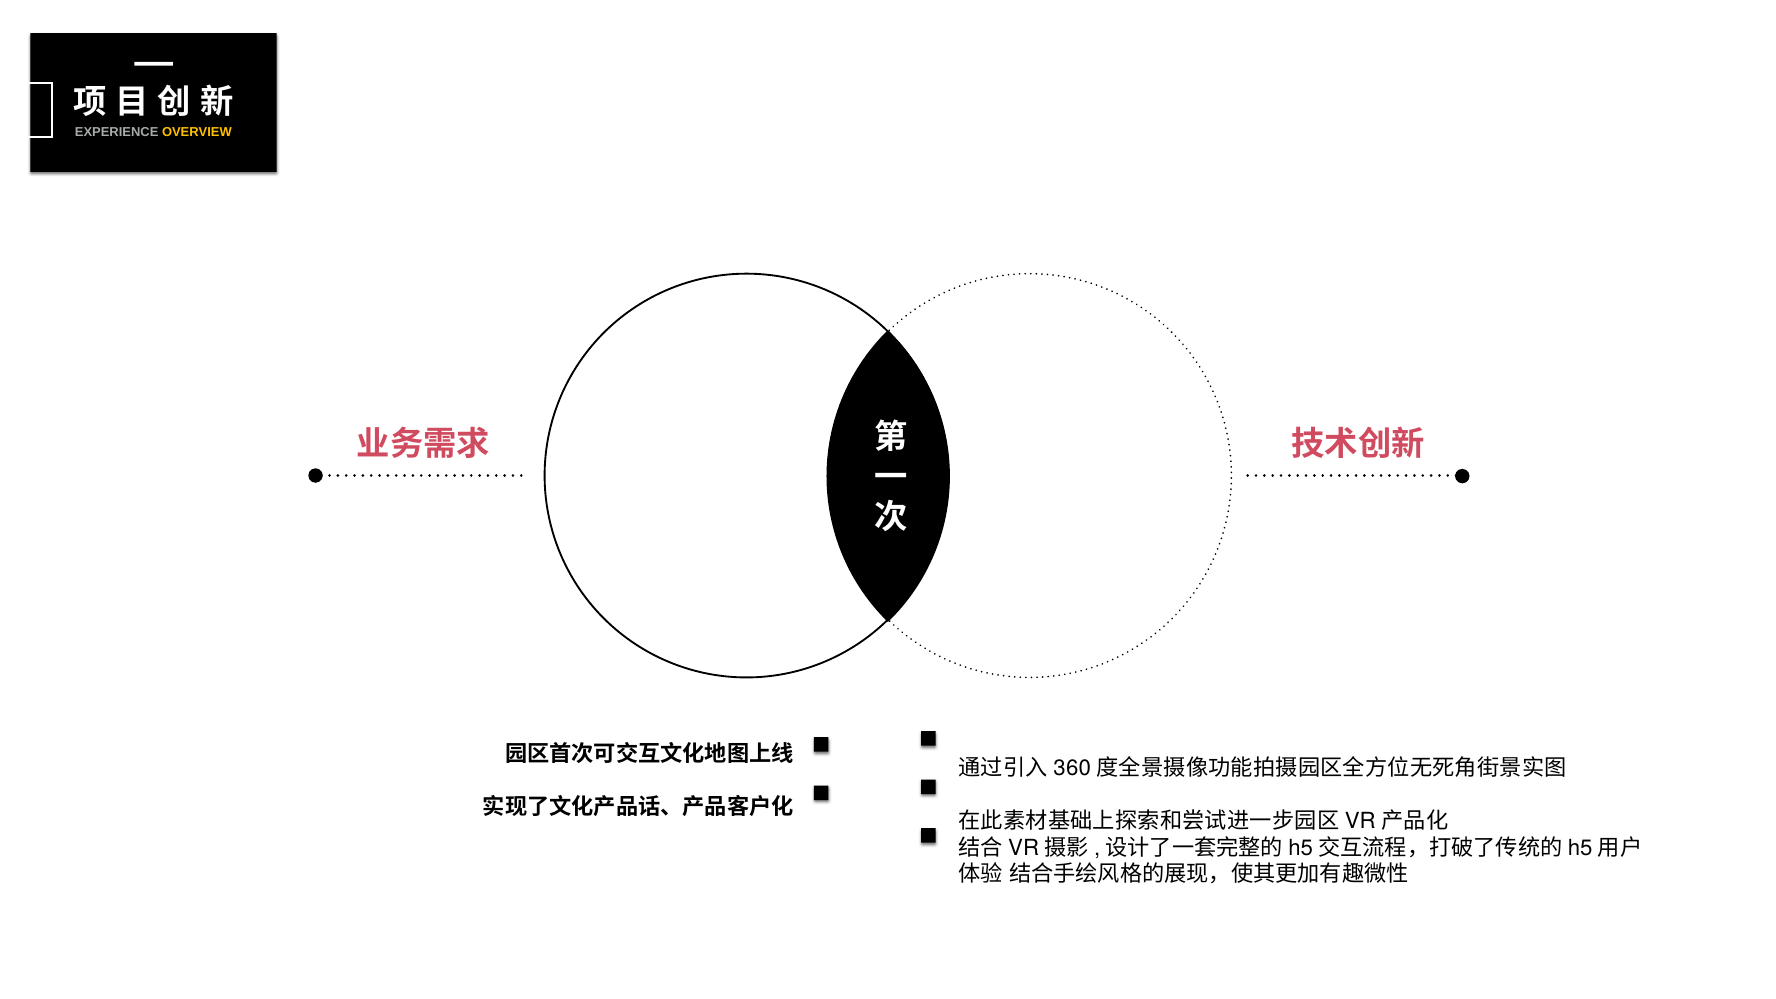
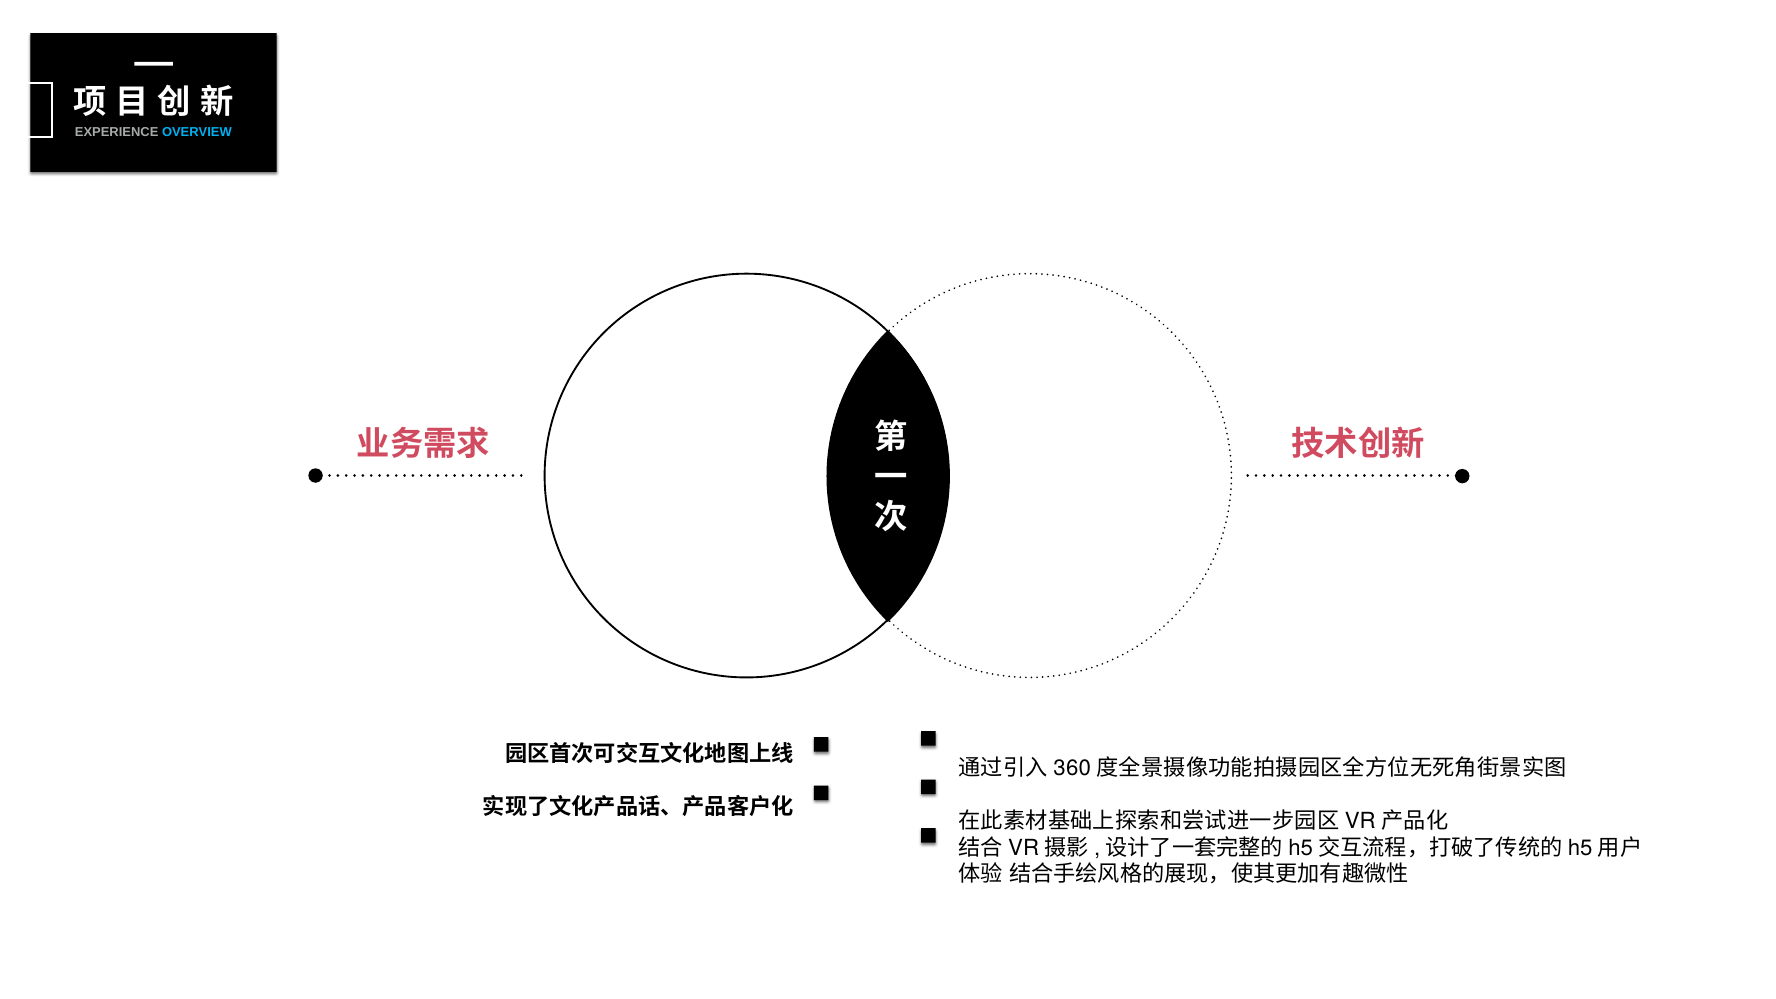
OVERVIEW colour: yellow -> light blue (197, 133)
